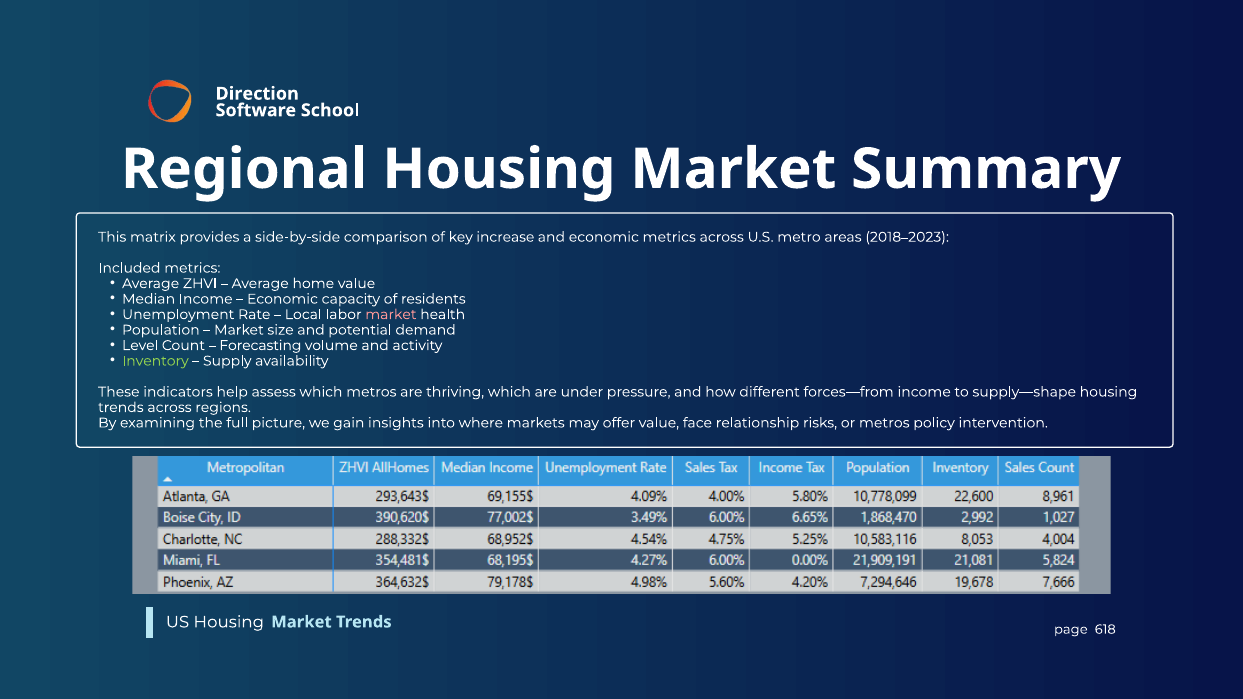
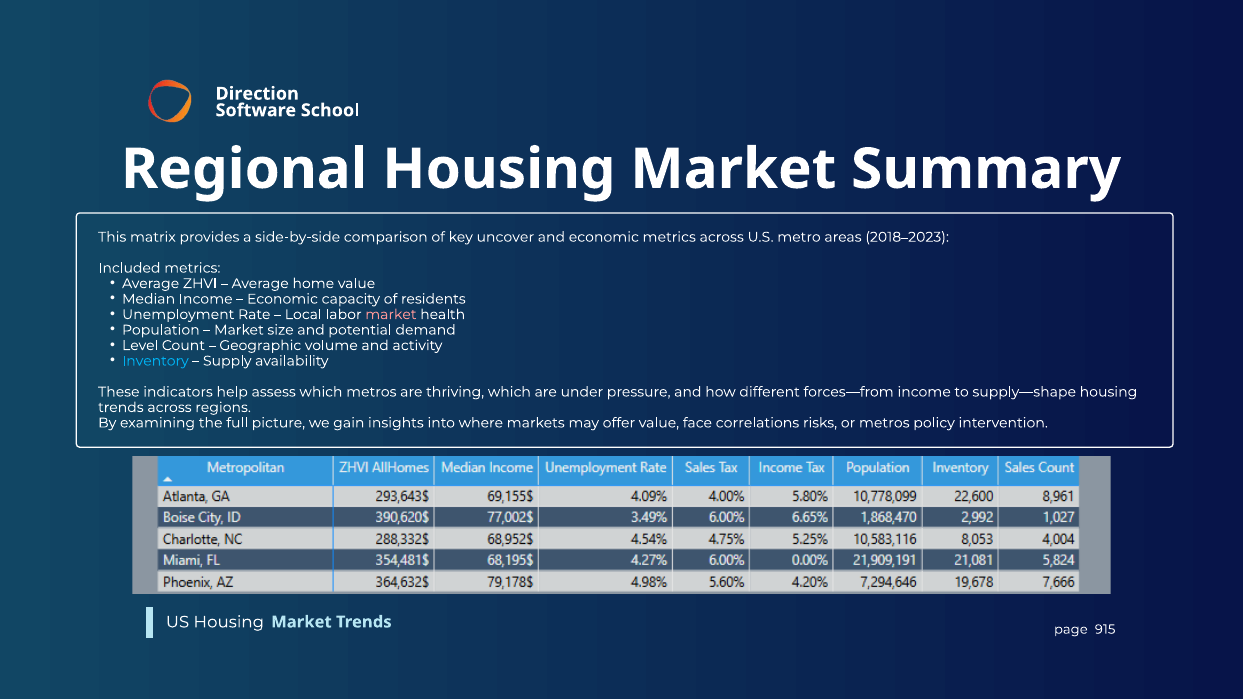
increase: increase -> uncover (505, 237)
Forecasting: Forecasting -> Geographic (260, 346)
Inventory colour: light green -> light blue (155, 361)
relationship: relationship -> correlations (757, 423)
618: 618 -> 915 (1105, 629)
